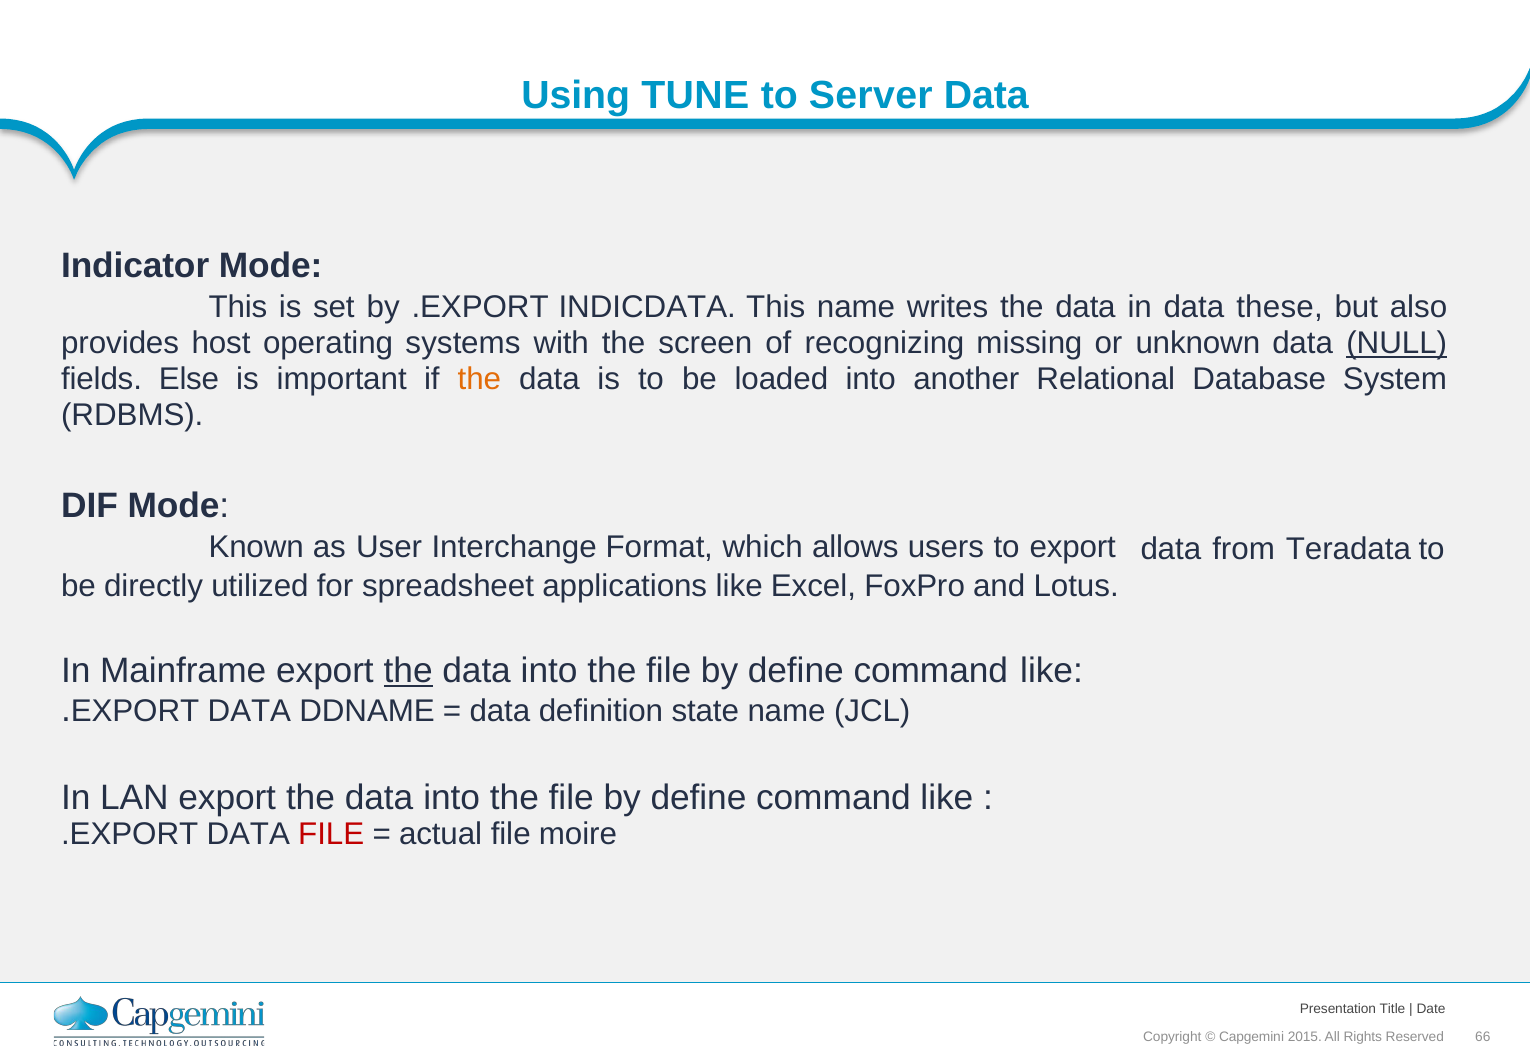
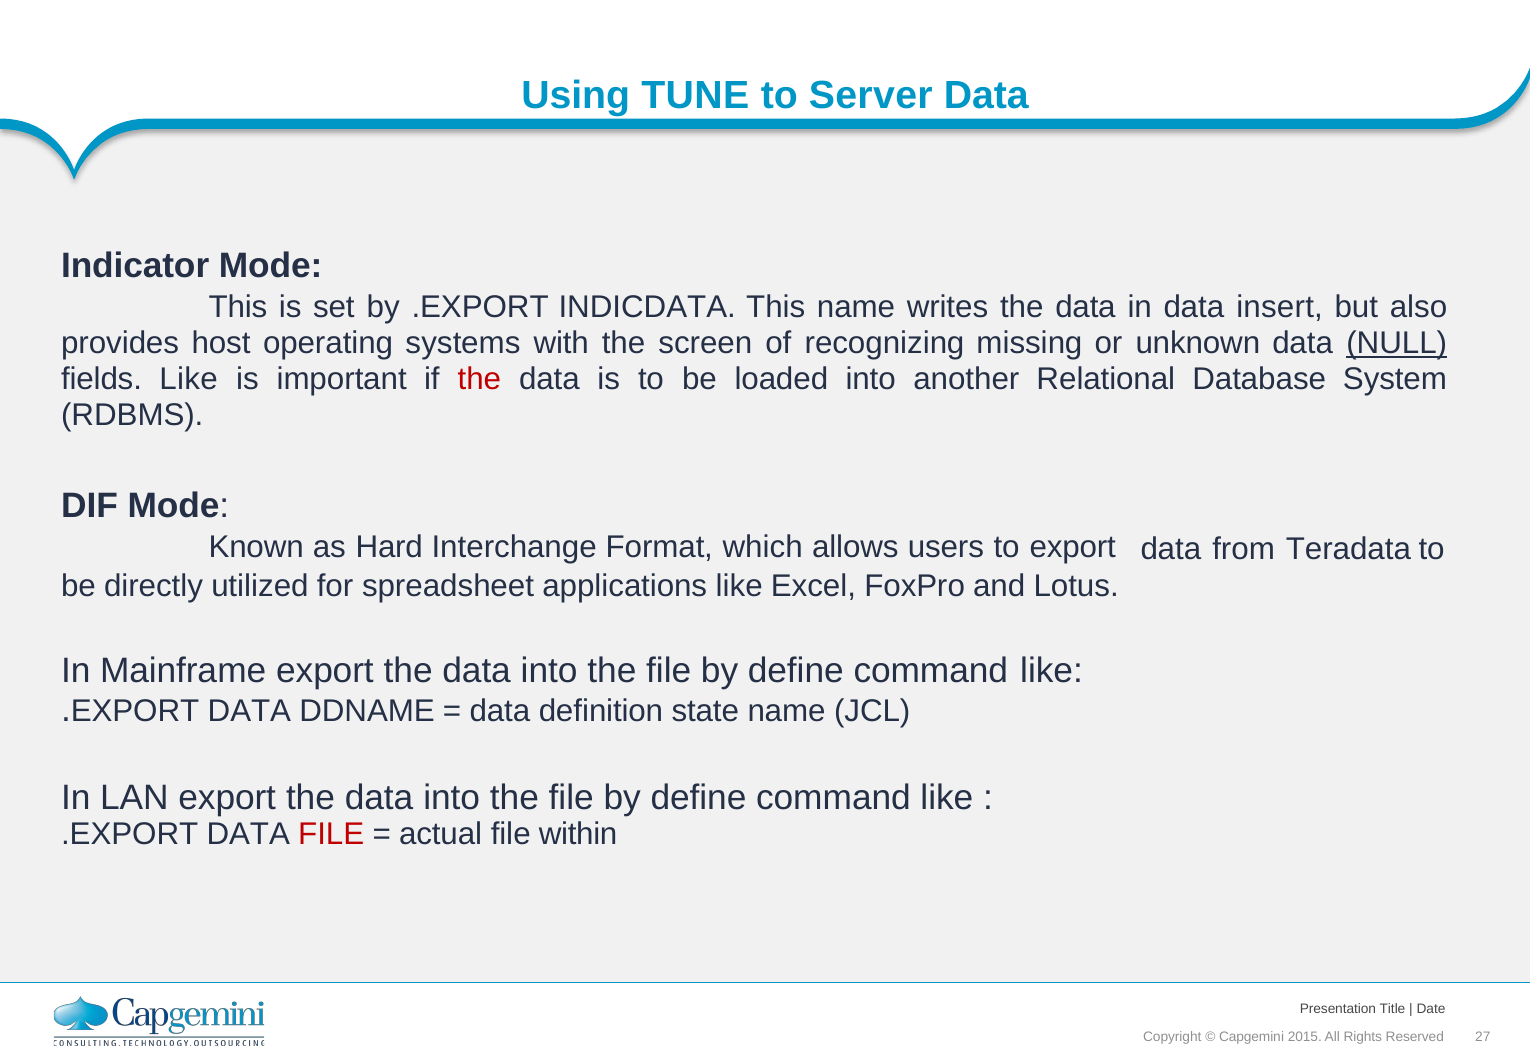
these: these -> insert (1280, 307)
fields Else: Else -> Like (189, 379)
the colour: orange -> red (479, 379)
User: User -> Hard (389, 547)
the underline: present -> none (408, 671)
moire: moire -> within (578, 835)
66: 66 -> 27 (1483, 1038)
